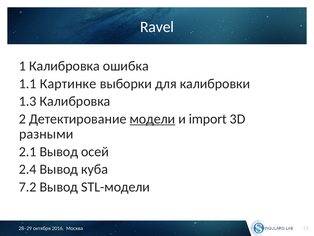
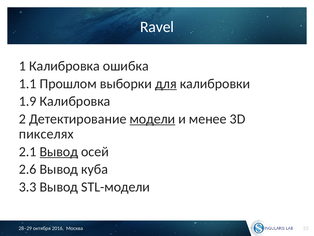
Картинке: Картинке -> Прошлом (68, 83)
для underline: none -> present (166, 83)
1.3: 1.3 -> 1.9 (28, 101)
import: import -> менее (208, 119)
разными: разными -> пикселях (46, 134)
Вывод underline: none -> present (59, 151)
2.4: 2.4 -> 2.6 (28, 169)
7.2: 7.2 -> 3.3 (28, 187)
